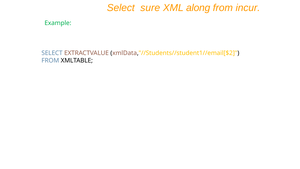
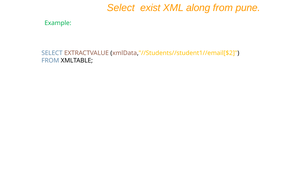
sure: sure -> exist (150, 8)
incur: incur -> pune (248, 8)
